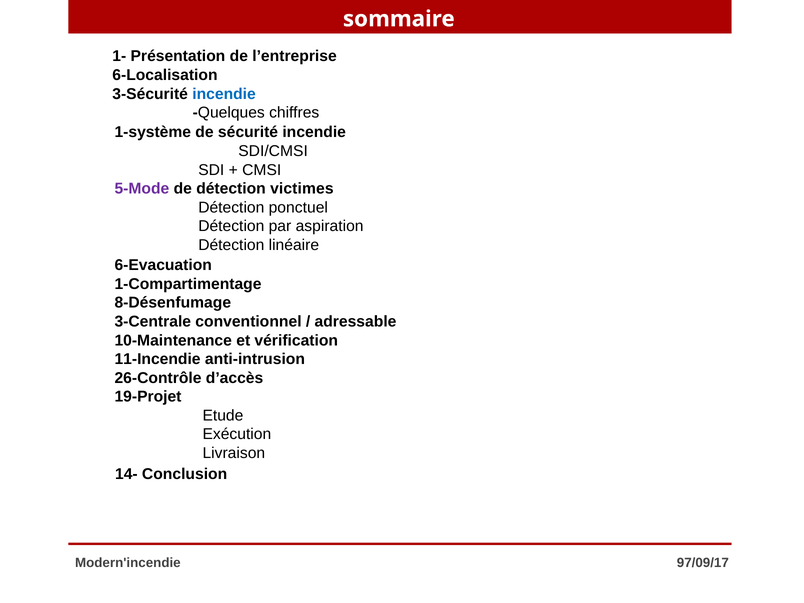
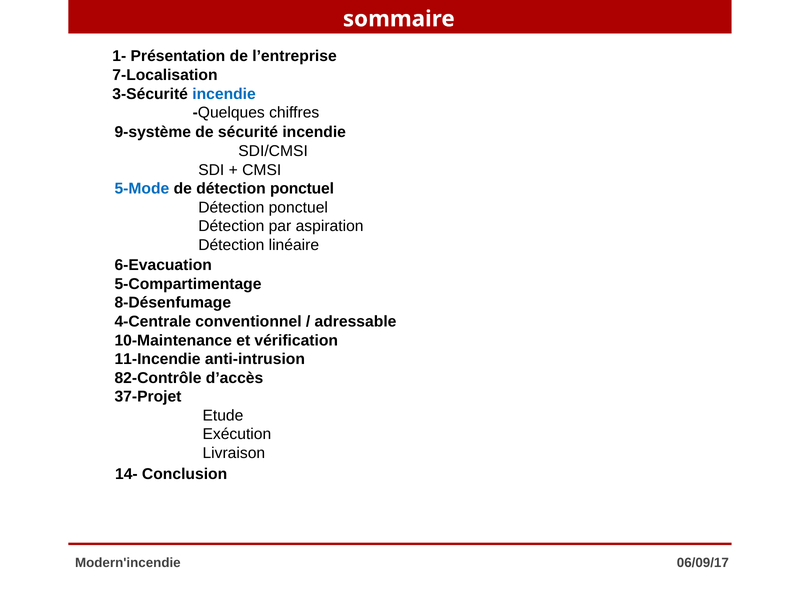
6-Localisation: 6-Localisation -> 7-Localisation (165, 75)
1-système: 1-système -> 9-système (153, 132)
5-Mode colour: purple -> blue (142, 189)
de détection victimes: victimes -> ponctuel (302, 189)
1-Compartimentage: 1-Compartimentage -> 5-Compartimentage (188, 284)
3-Centrale: 3-Centrale -> 4-Centrale (153, 322)
26-Contrôle: 26-Contrôle -> 82-Contrôle (158, 378)
19-Projet: 19-Projet -> 37-Projet (148, 397)
97/09/17: 97/09/17 -> 06/09/17 (703, 563)
